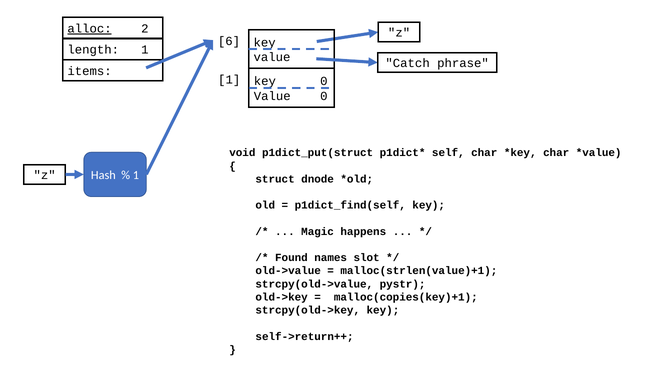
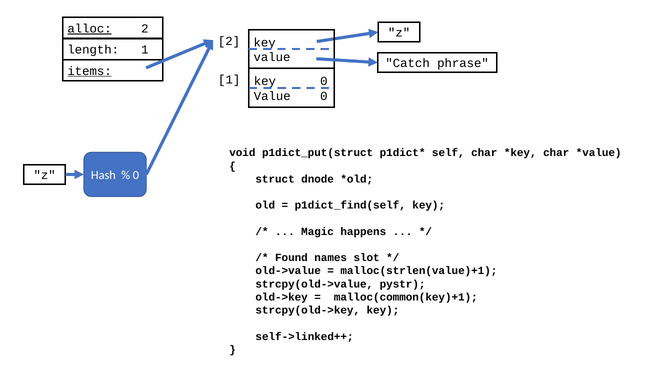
6: 6 -> 2 (229, 41)
items underline: none -> present (90, 71)
1: 1 -> 0 (136, 175)
malloc(copies(key)+1: malloc(copies(key)+1 -> malloc(common(key)+1 (406, 297)
self->return++: self->return++ -> self->linked++ (305, 336)
